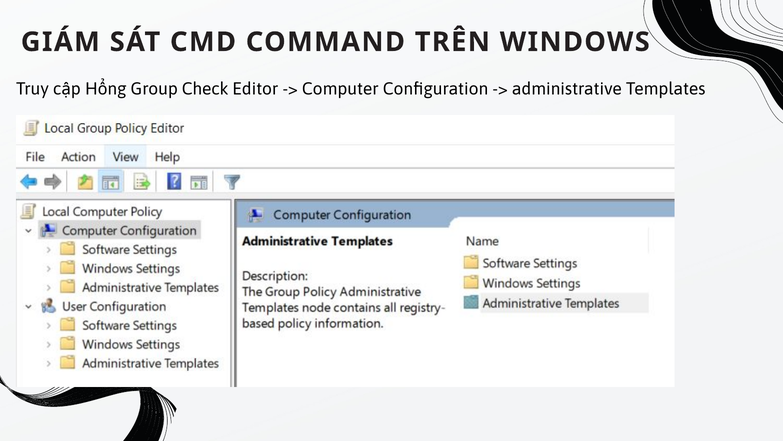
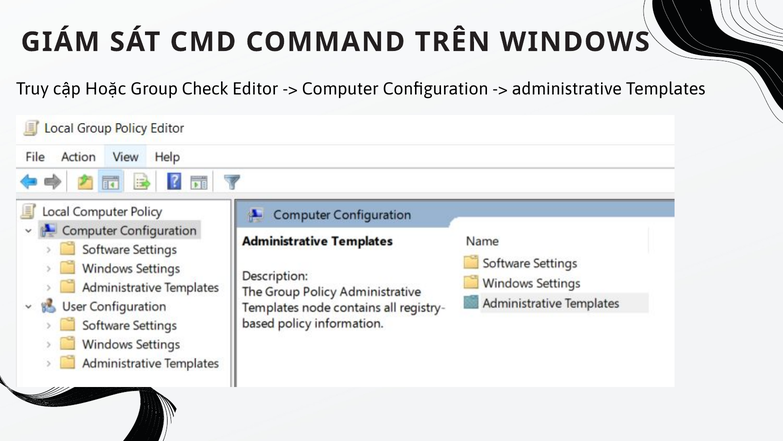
Hổng: Hổng -> Hoặc (106, 89)
